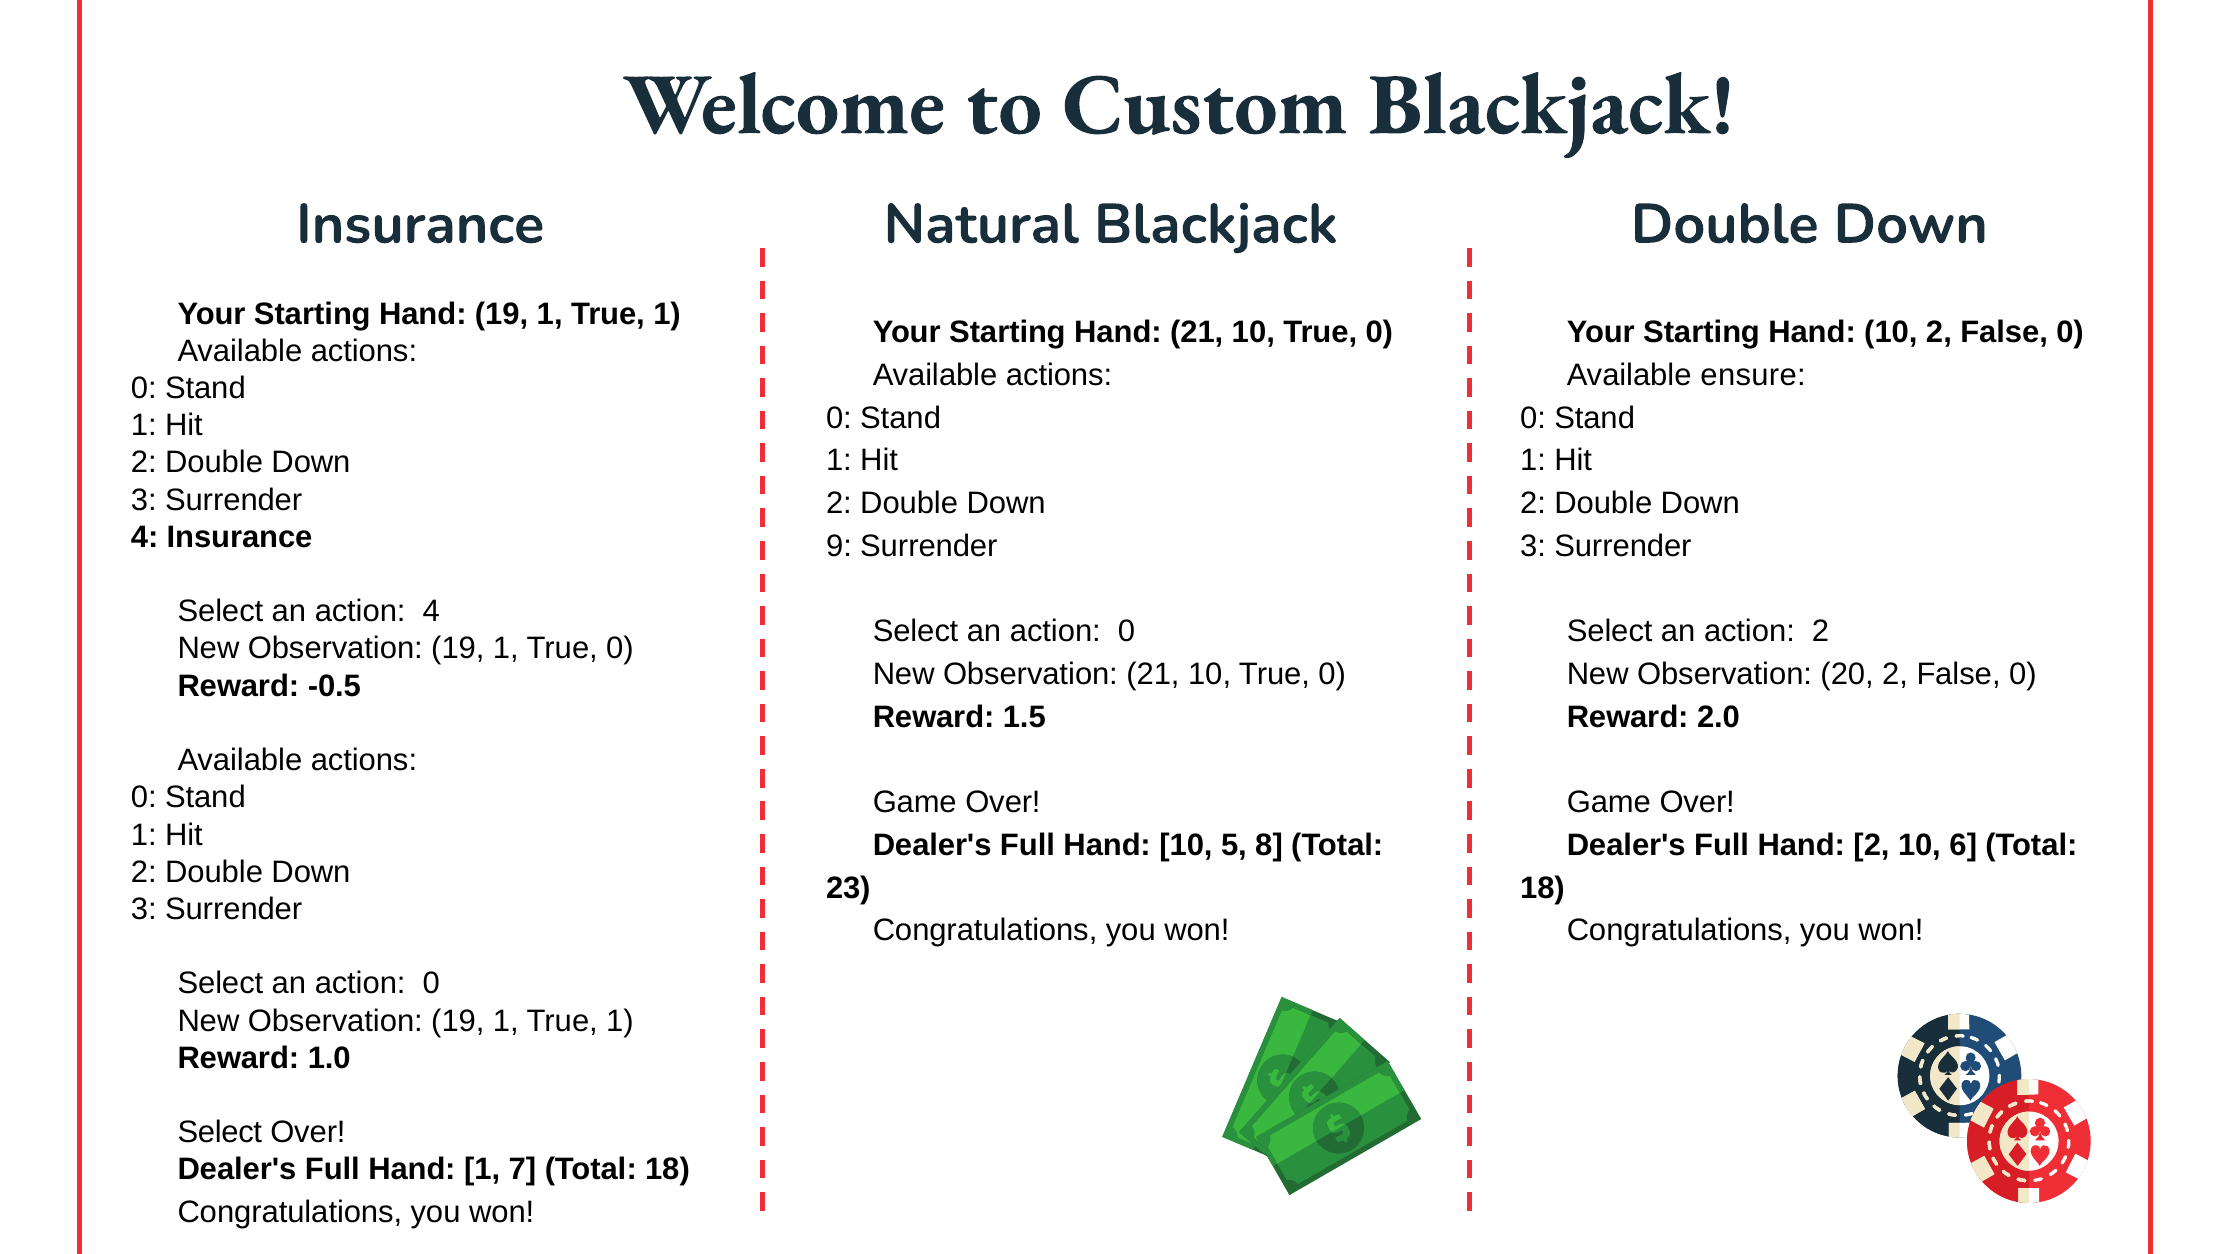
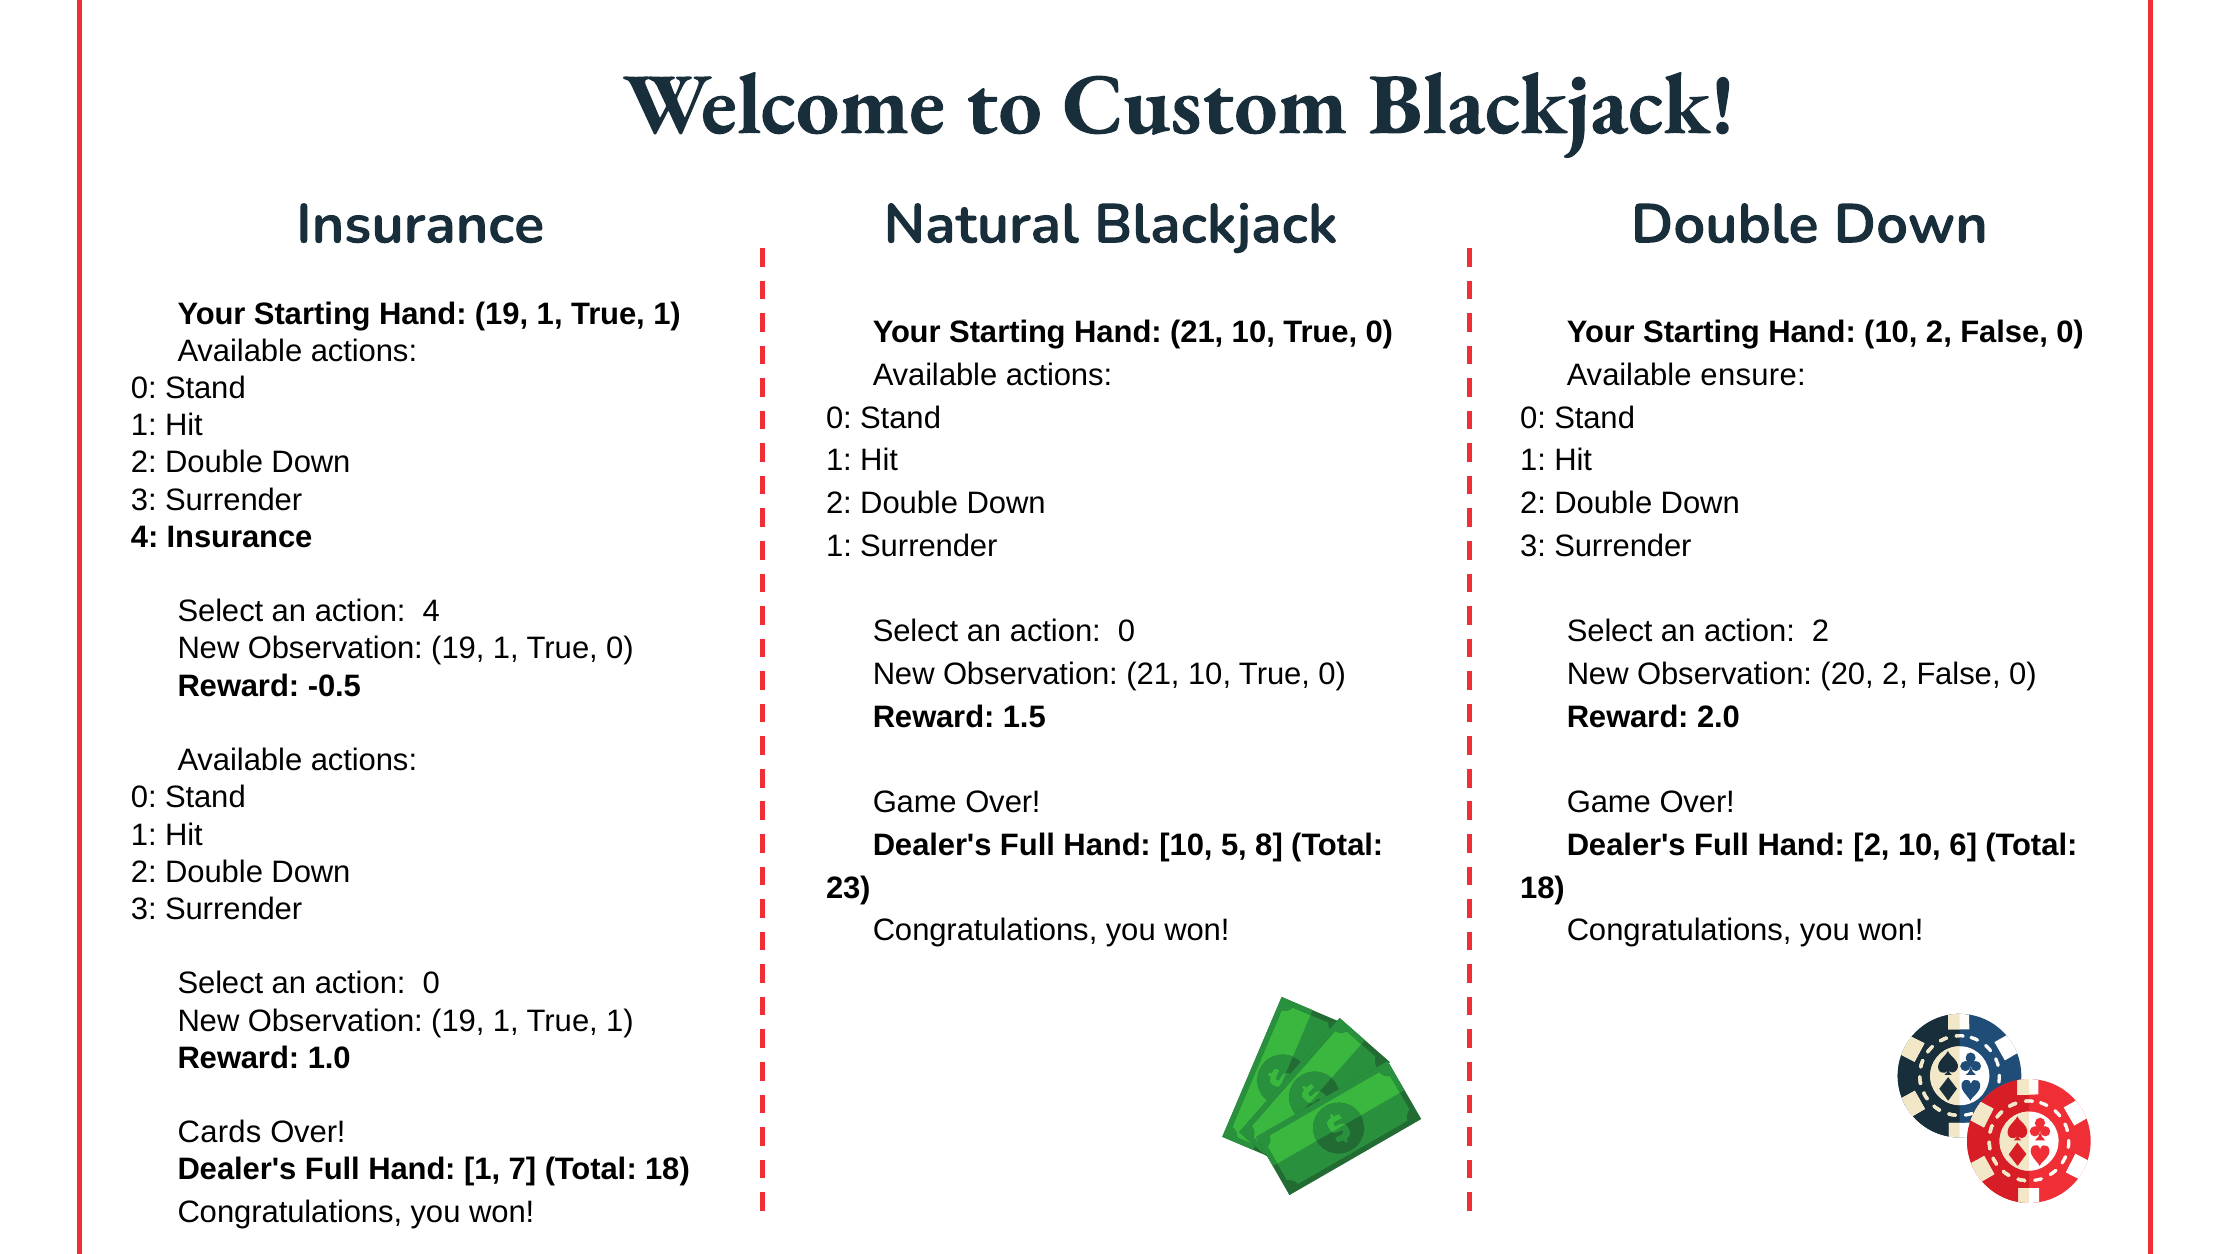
9: 9 -> 1 (839, 546)
Select: Select -> Cards (219, 1133)
